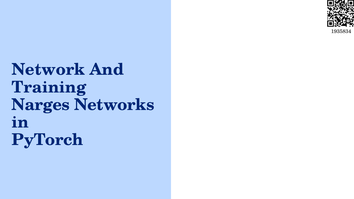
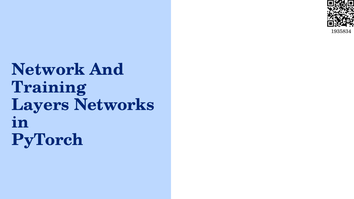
Narges: Narges -> Layers (41, 105)
